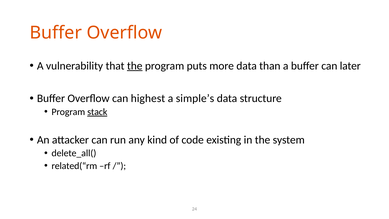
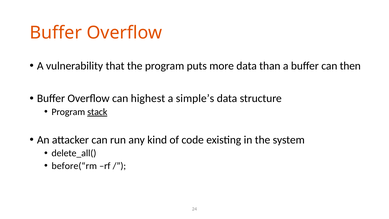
the underline: present -> none (135, 66)
later: later -> then (350, 66)
related(“rm: related(“rm -> before(“rm (74, 166)
